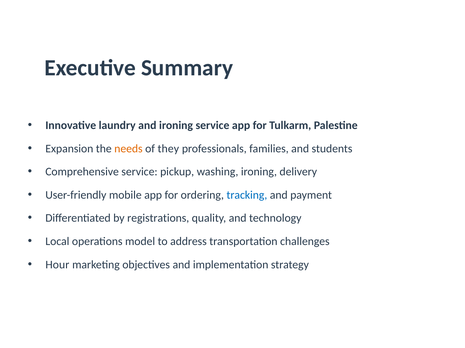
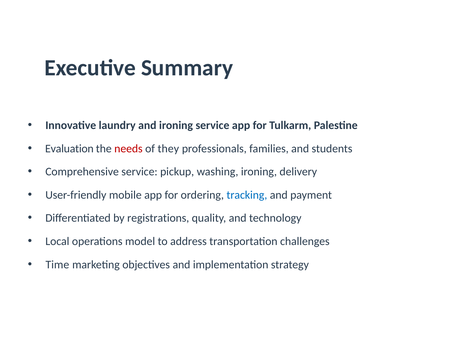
Expansion: Expansion -> Evaluation (69, 149)
needs colour: orange -> red (128, 149)
Hour: Hour -> Time (57, 265)
